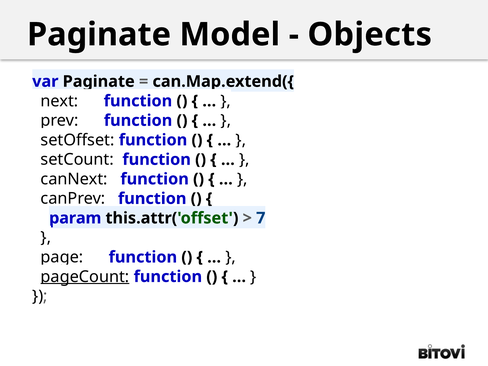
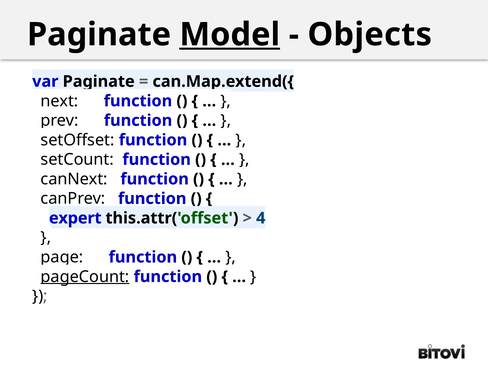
Model underline: none -> present (230, 35)
param: param -> expert (75, 218)
7: 7 -> 4 (261, 218)
